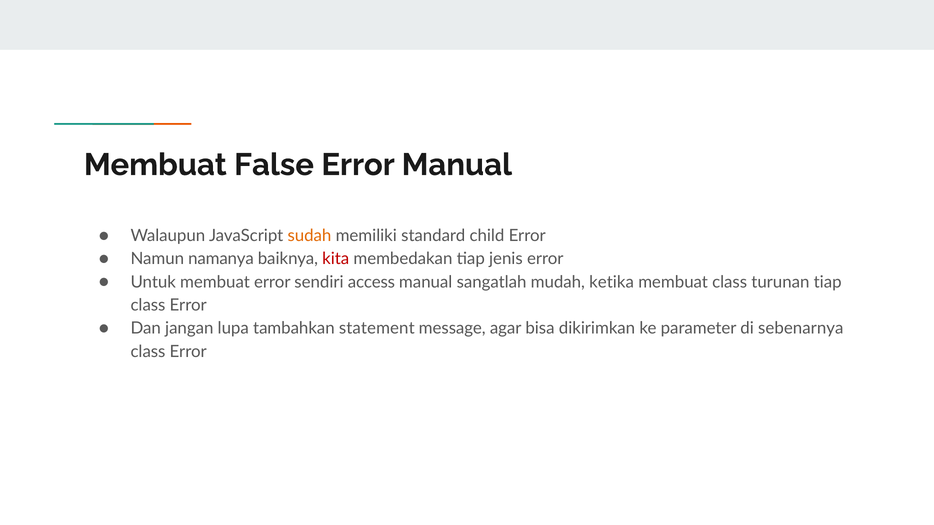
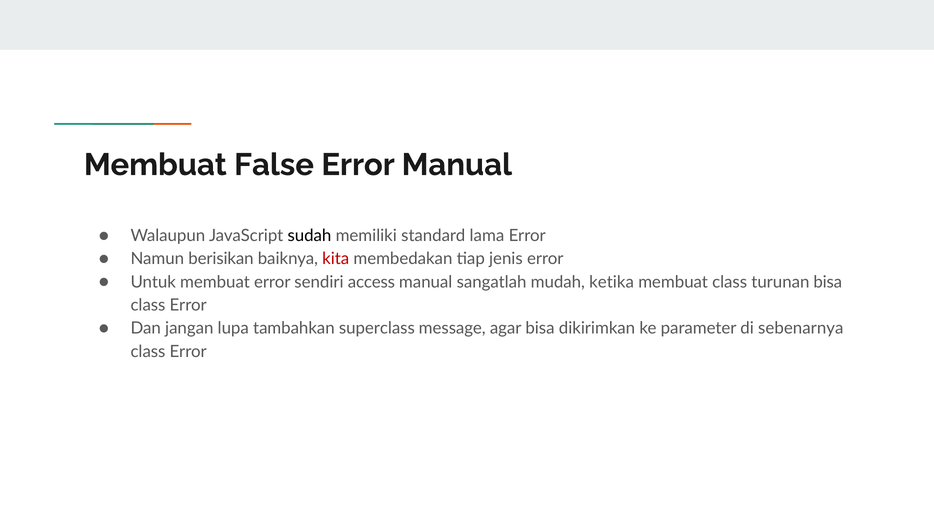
sudah colour: orange -> black (309, 236)
child: child -> lama (487, 236)
namanya: namanya -> berisikan (221, 259)
turunan tiap: tiap -> bisa (828, 282)
statement: statement -> superclass (377, 329)
